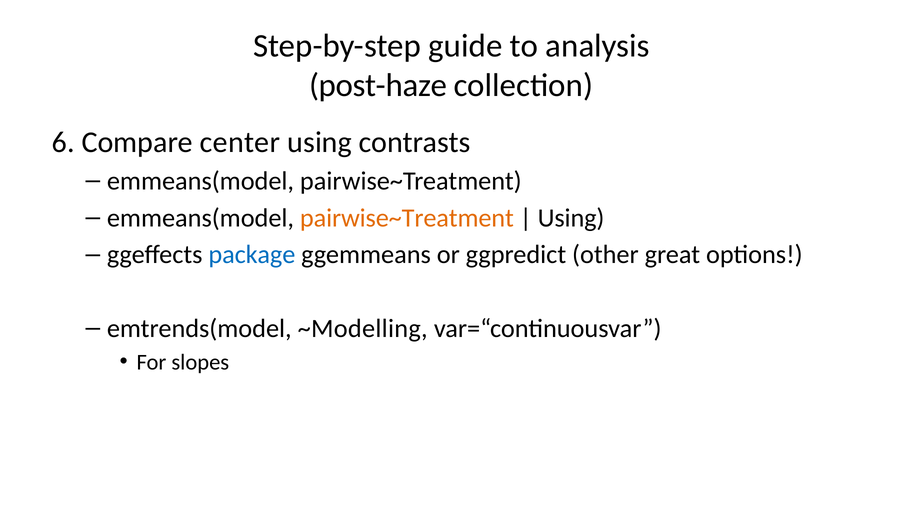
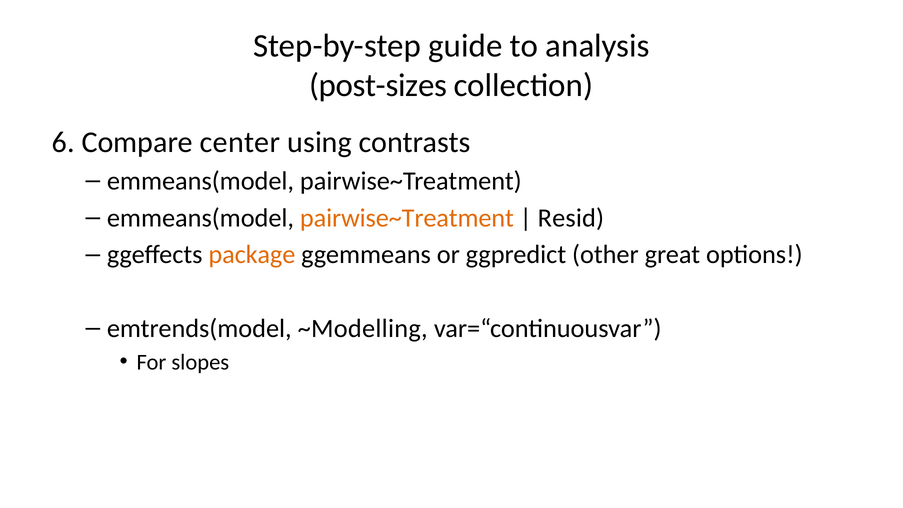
post-haze: post-haze -> post-sizes (378, 85)
Using: Using -> Resid (571, 218)
package colour: blue -> orange (252, 255)
